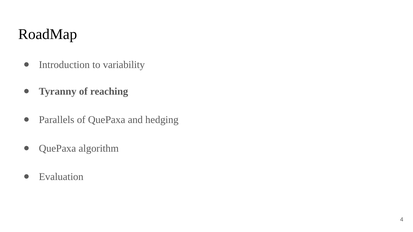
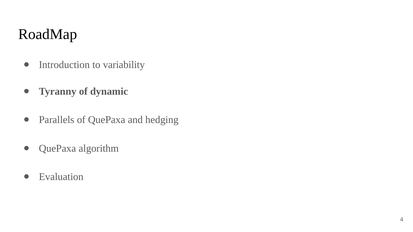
reaching: reaching -> dynamic (109, 92)
